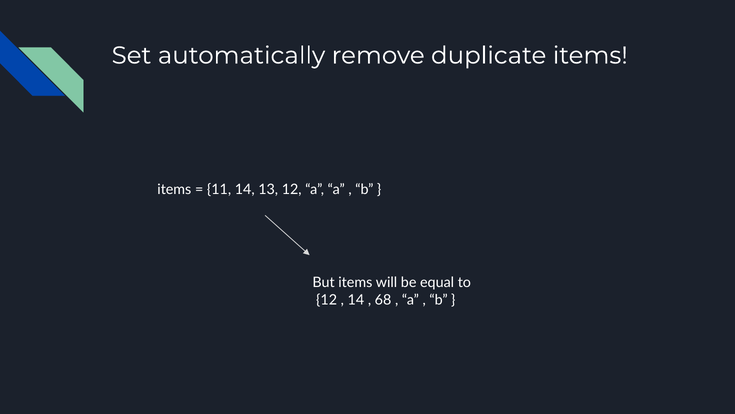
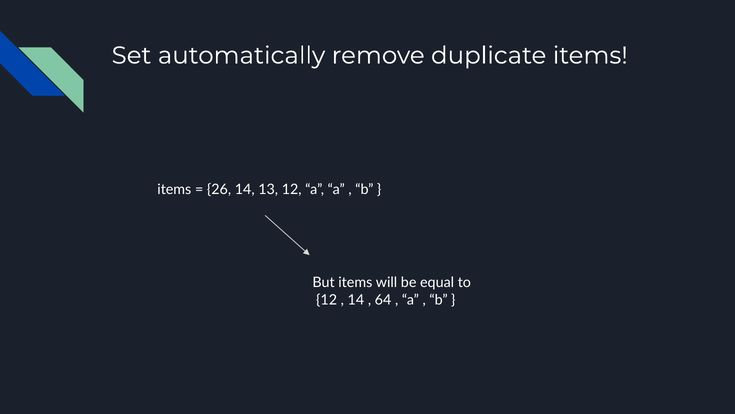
11: 11 -> 26 (219, 189)
68: 68 -> 64 (383, 299)
